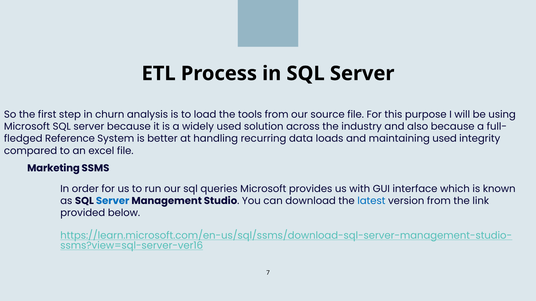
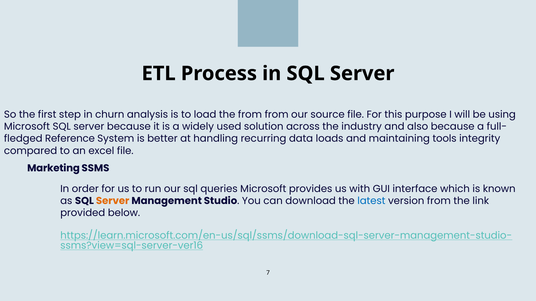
the tools: tools -> from (250, 115)
maintaining used: used -> tools (445, 139)
Server colour: blue -> orange (113, 201)
